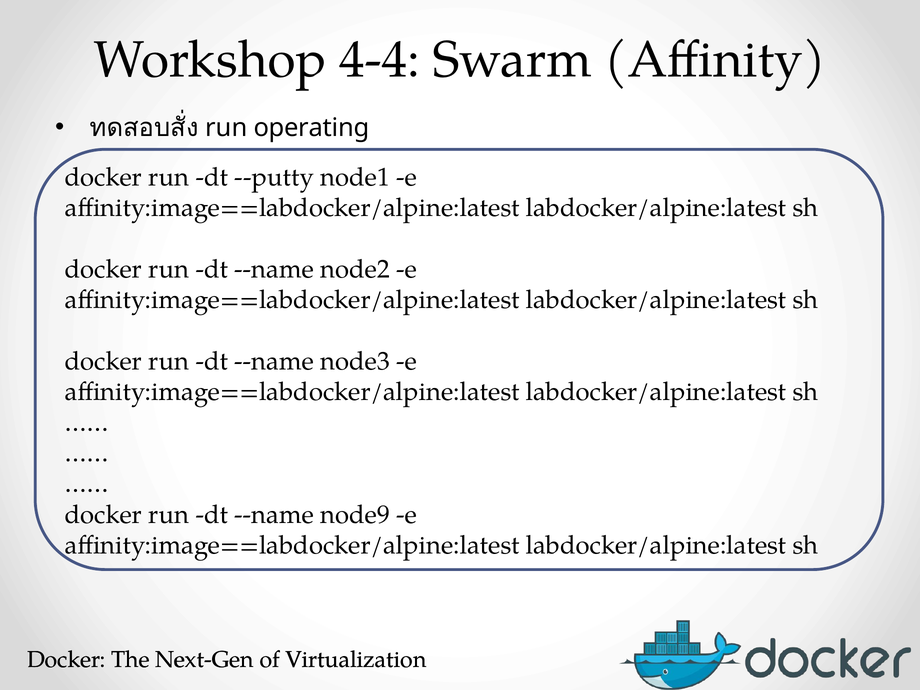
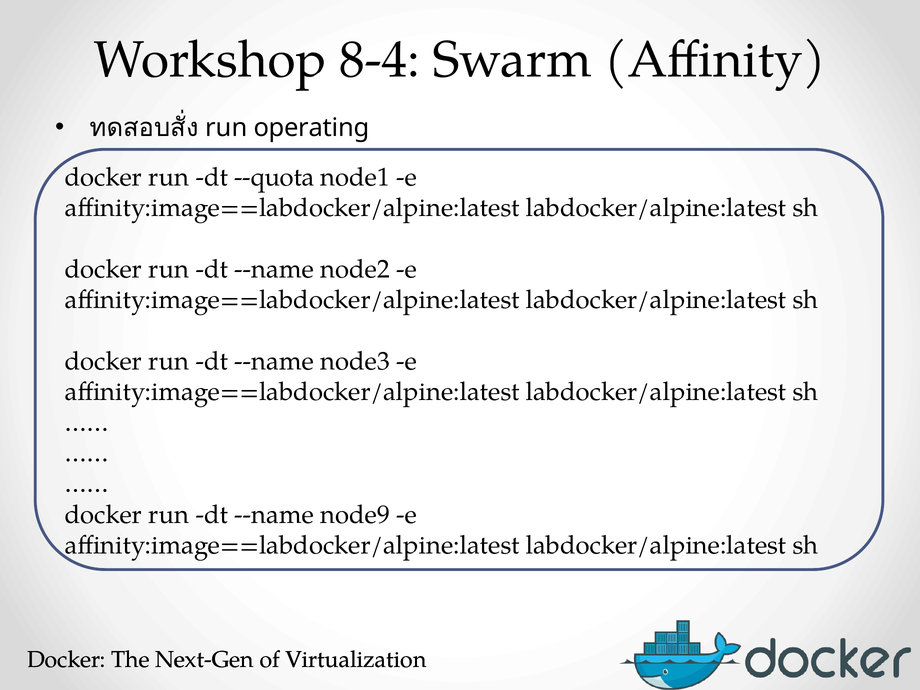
4-4: 4-4 -> 8-4 (380, 60)
--putty: --putty -> --quota (274, 177)
